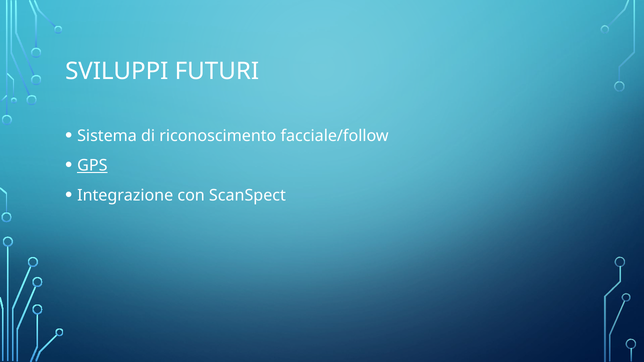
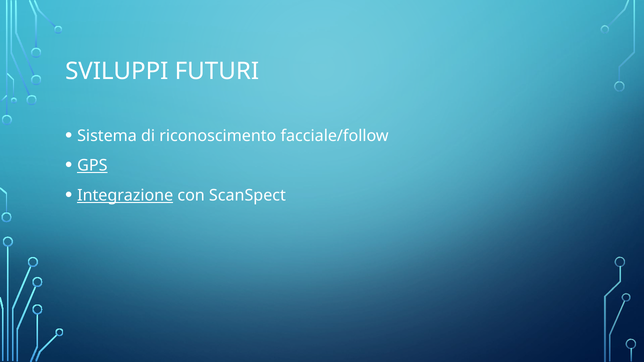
Integrazione underline: none -> present (125, 196)
